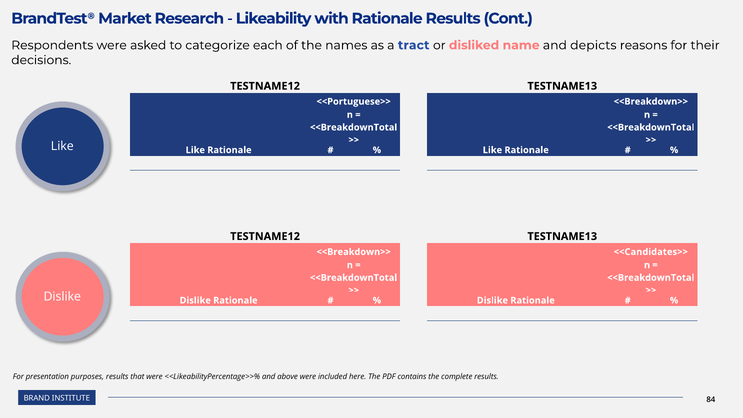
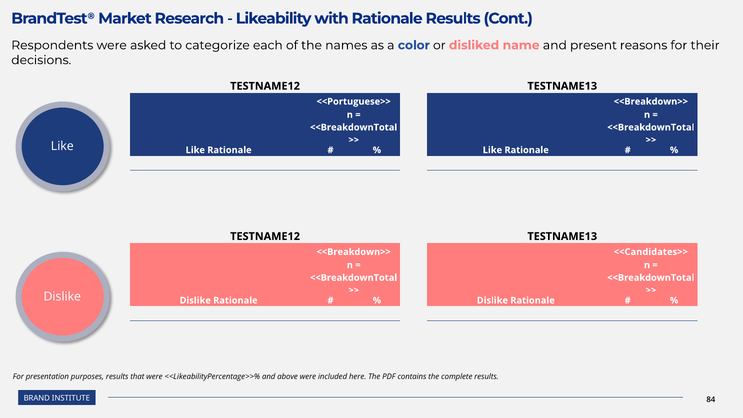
tract: tract -> color (414, 45)
depicts: depicts -> present (593, 45)
